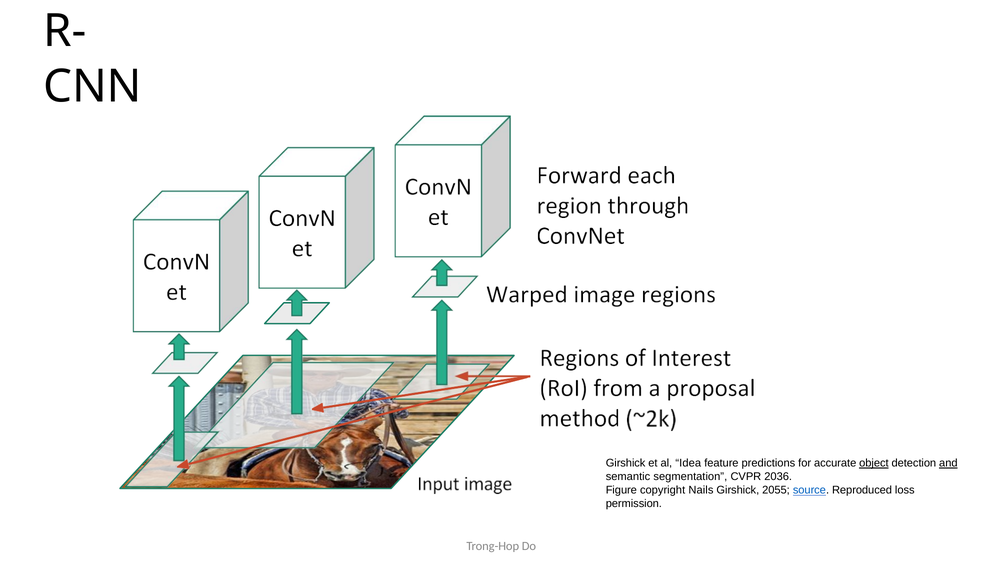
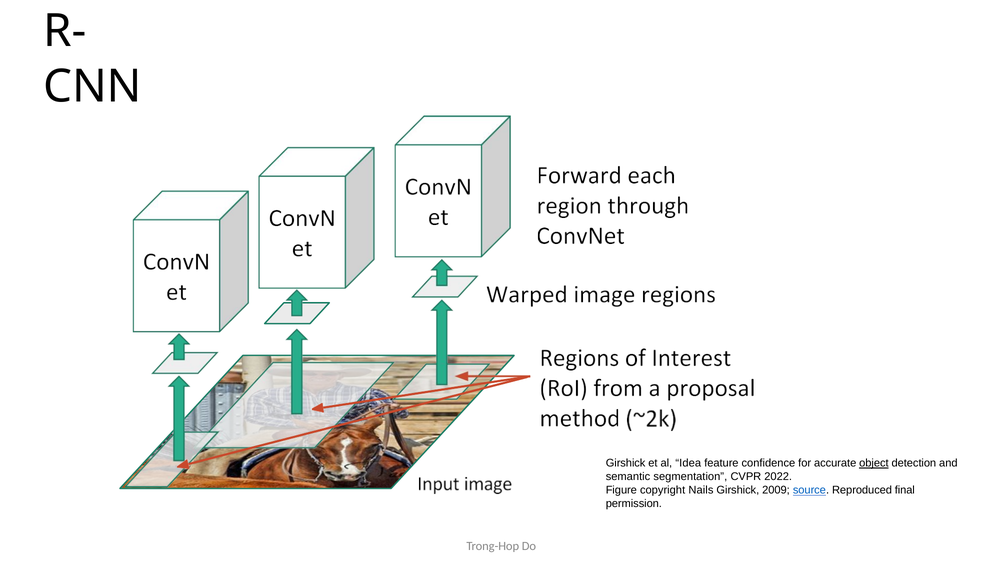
predictions: predictions -> confidence (768, 463)
and underline: present -> none (948, 463)
2036: 2036 -> 2022 (778, 477)
2055: 2055 -> 2009 (776, 490)
loss: loss -> final (905, 490)
